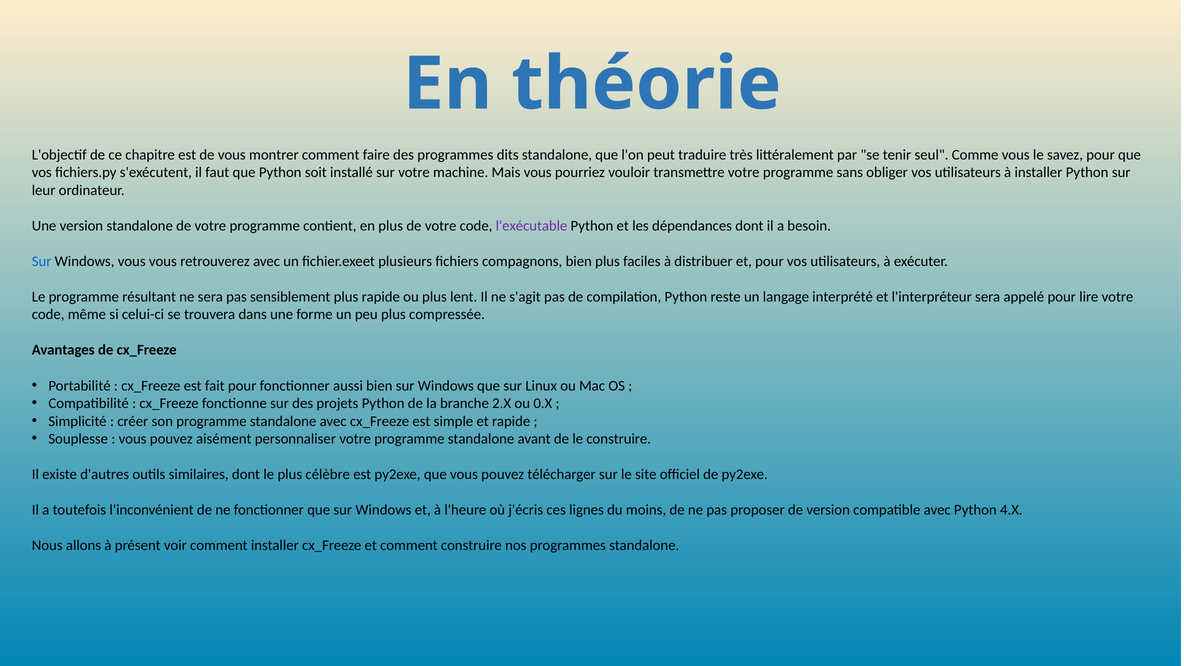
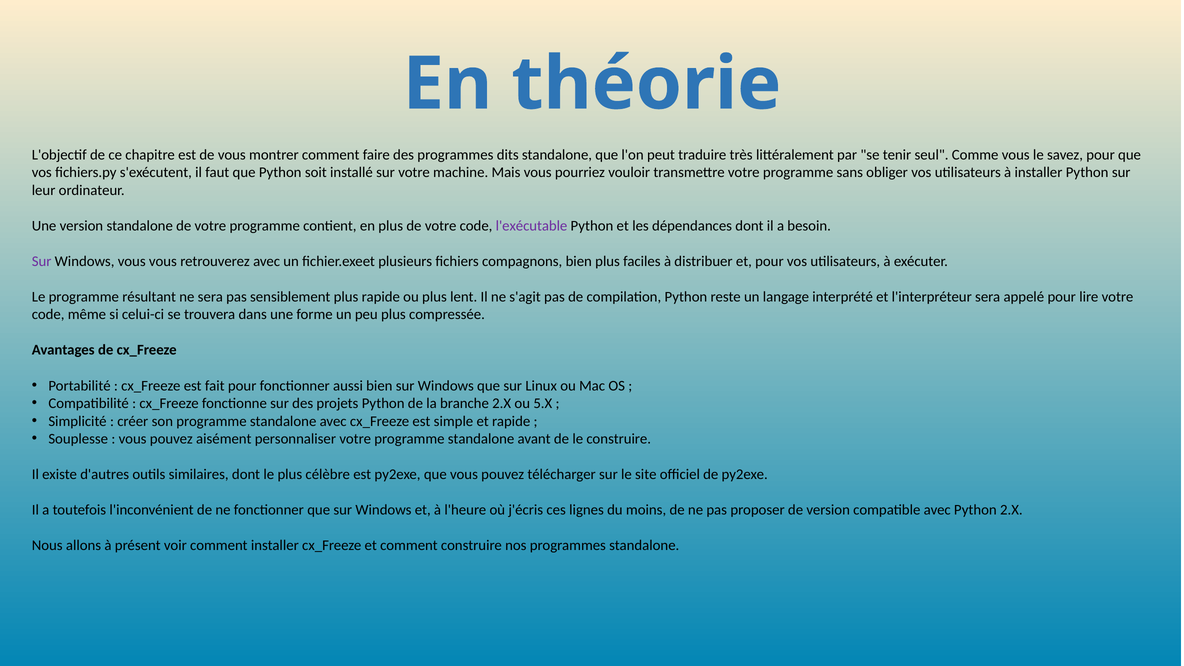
Sur colour: blue -> purple (42, 261)
0.X: 0.X -> 5.X (543, 403)
Python 4.X: 4.X -> 2.X (1011, 510)
